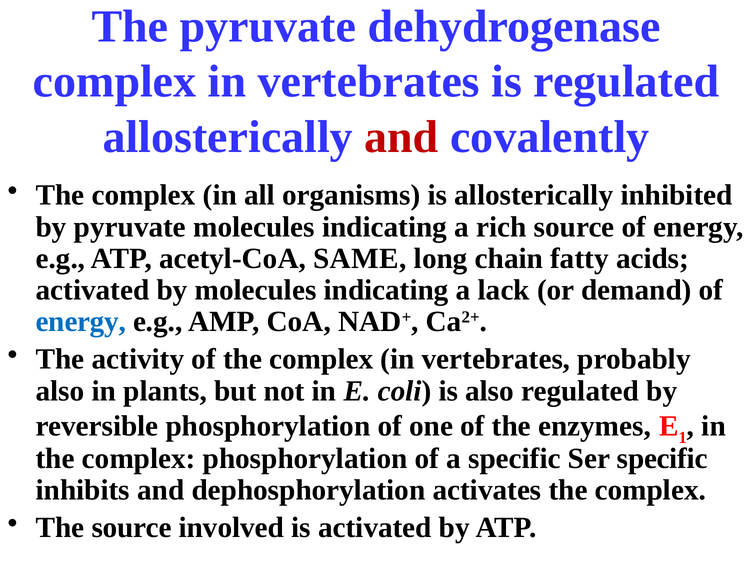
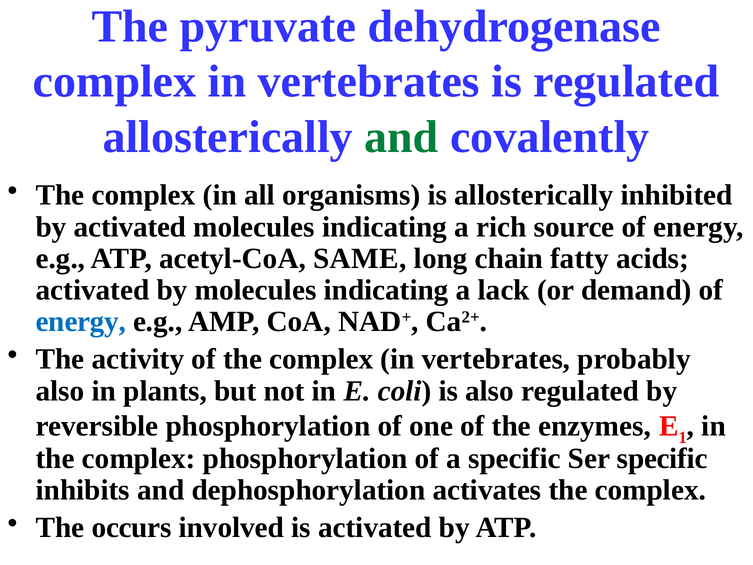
and colour: red -> green (402, 137)
by pyruvate: pyruvate -> activated (130, 227)
The source: source -> occurs (132, 528)
